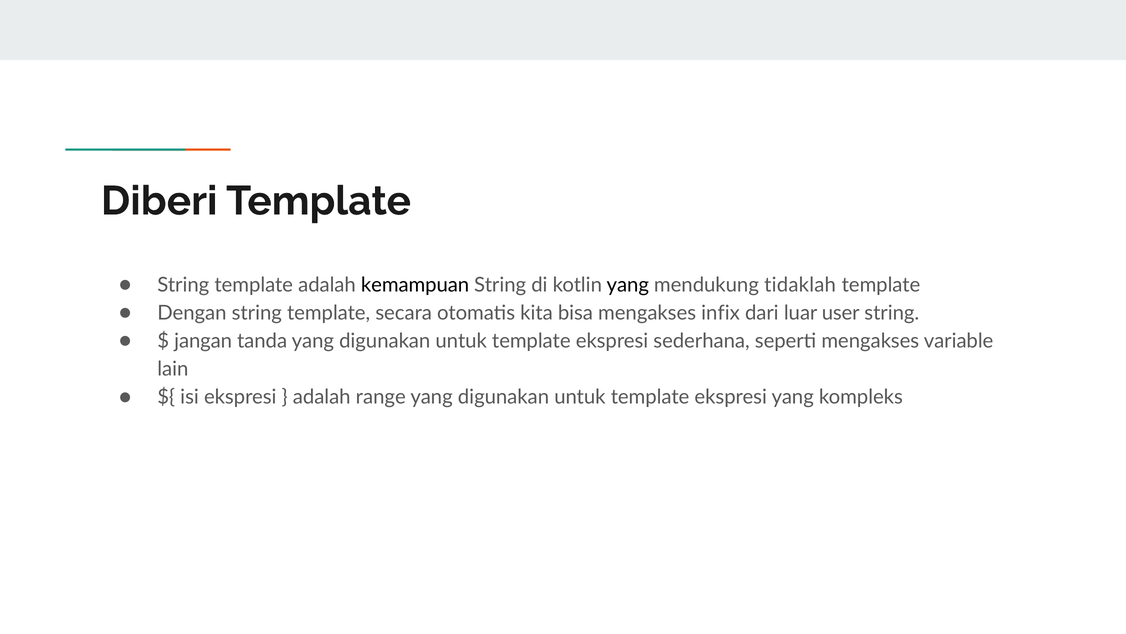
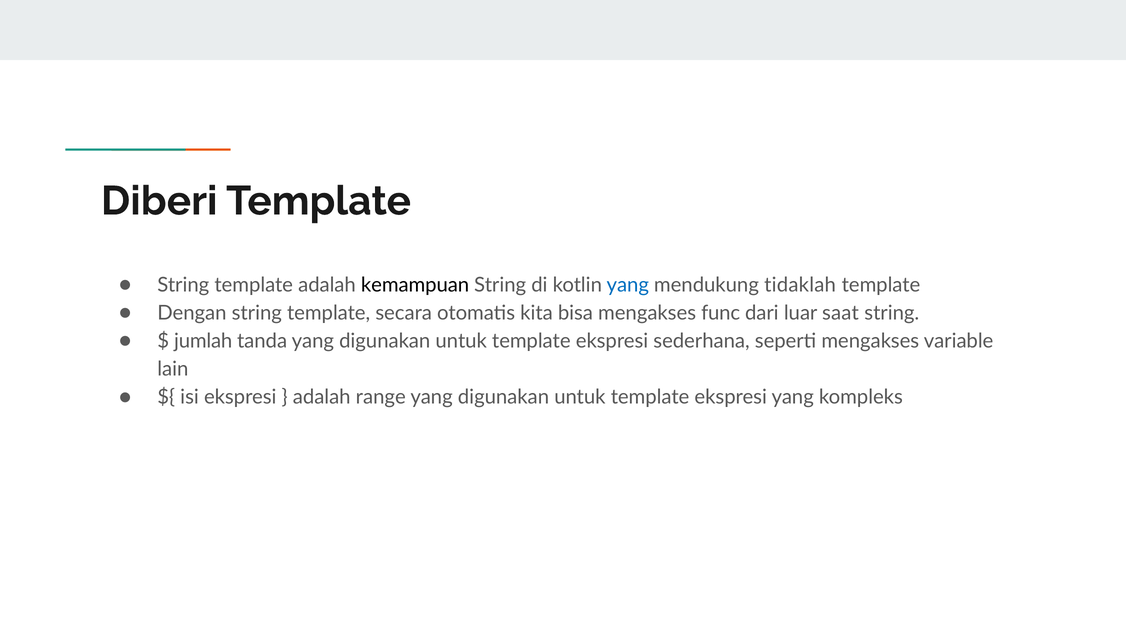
yang colour: black -> blue (628, 285)
infix: infix -> func (721, 313)
user: user -> saat (841, 313)
jangan: jangan -> jumlah (203, 341)
